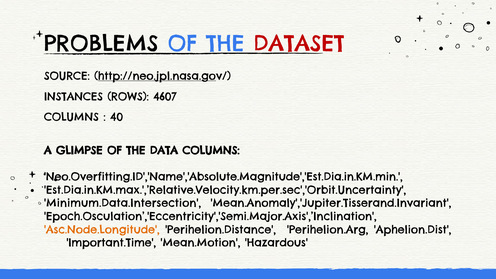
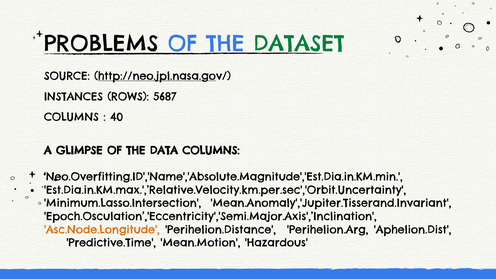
DATASET colour: red -> green (299, 44)
4607: 4607 -> 5687 (165, 97)
Minimum.Data.Intersection: Minimum.Data.Intersection -> Minimum.Lasso.Intersection (123, 203)
Important.Time: Important.Time -> Predictive.Time (111, 243)
